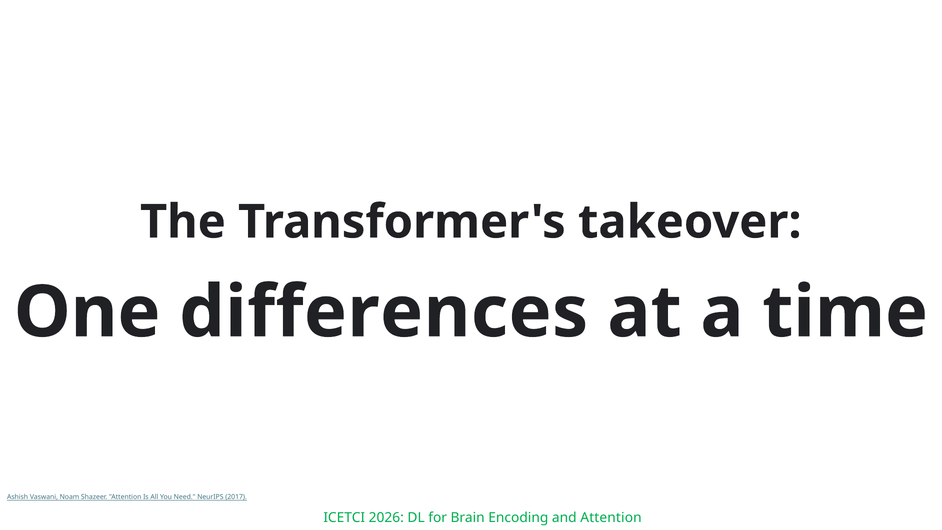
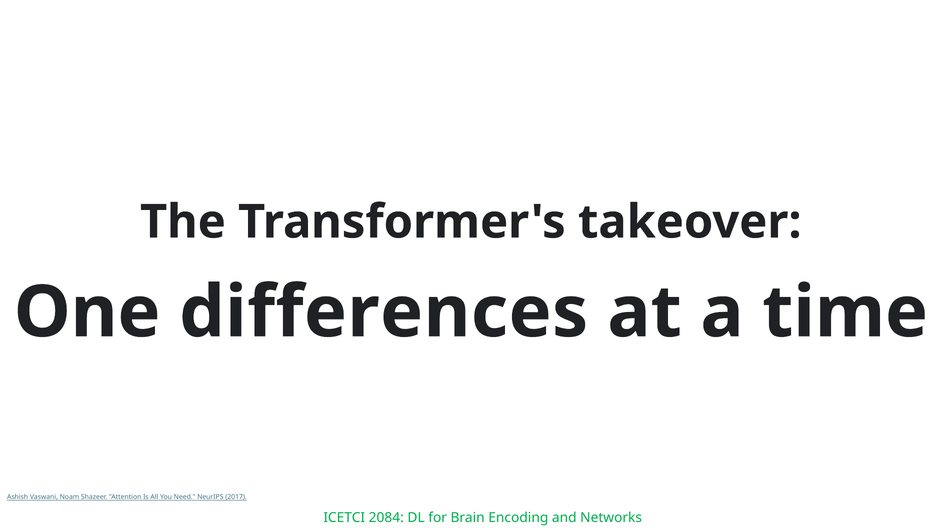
2026: 2026 -> 2084 (386, 517)
and Attention: Attention -> Networks (611, 517)
